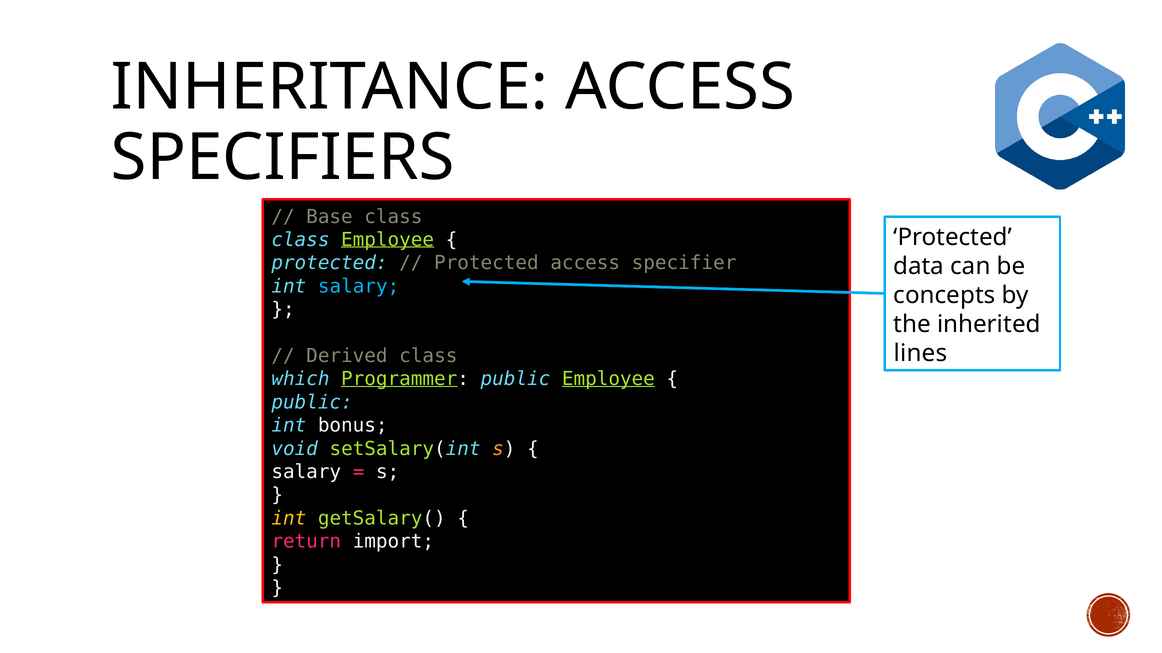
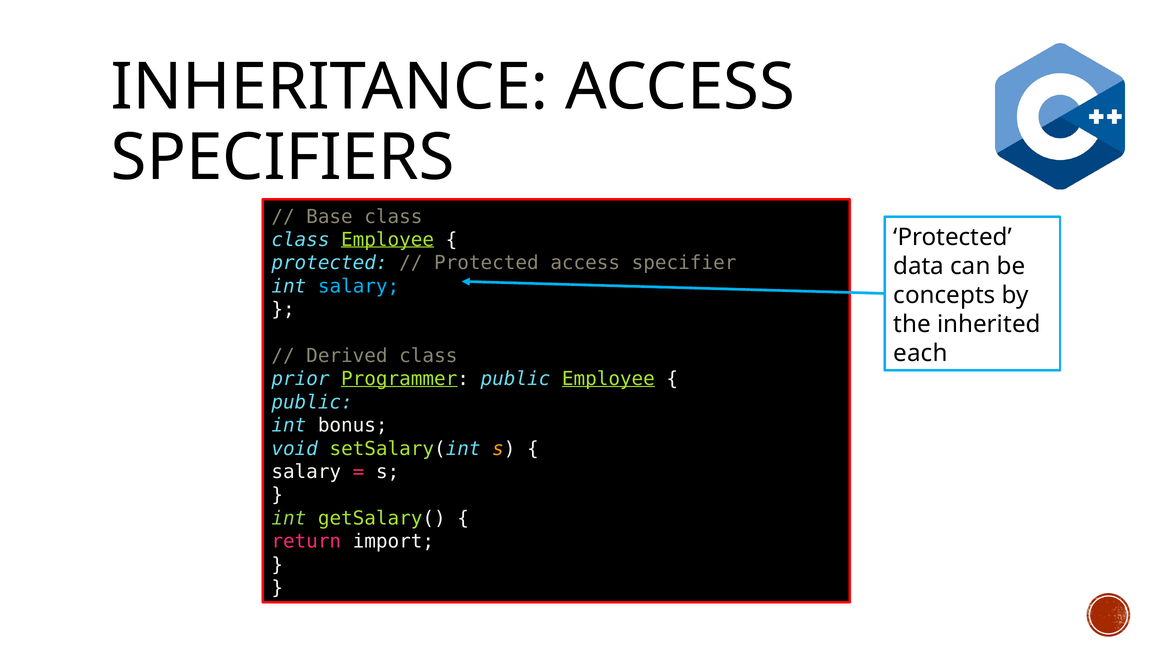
lines: lines -> each (921, 354)
which: which -> prior (300, 379)
int colour: yellow -> light green (289, 519)
